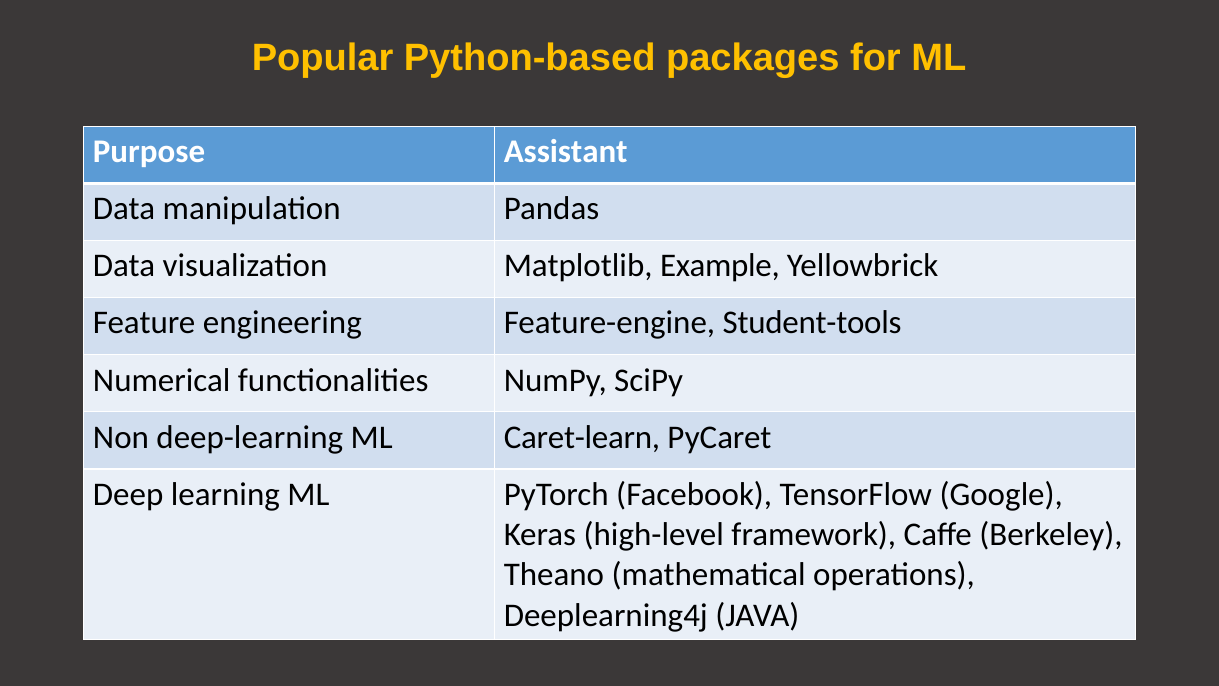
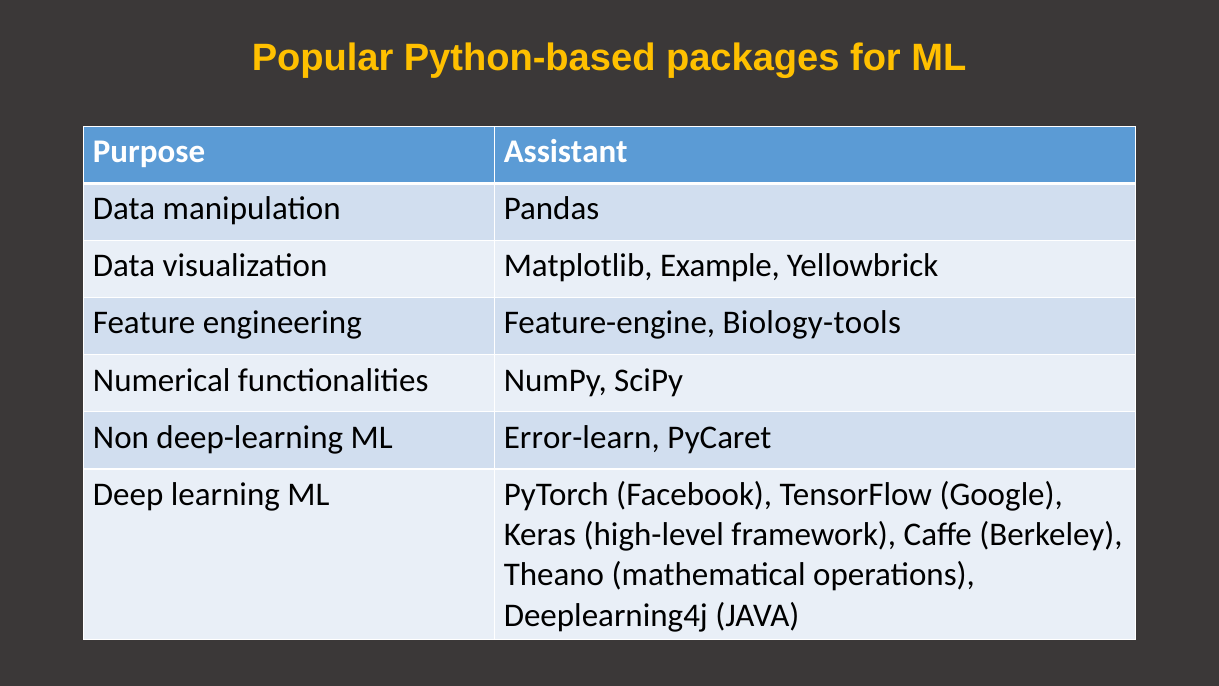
Student-tools: Student-tools -> Biology-tools (812, 323)
Caret-learn: Caret-learn -> Error-learn (582, 437)
